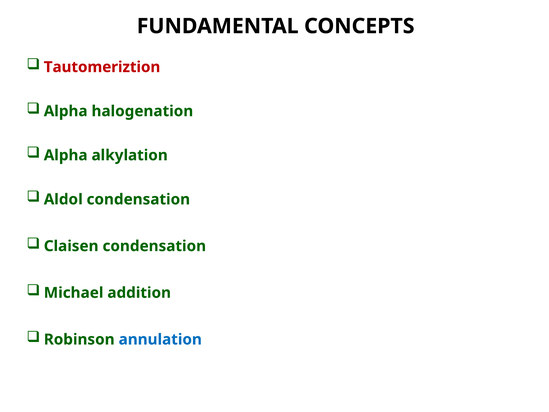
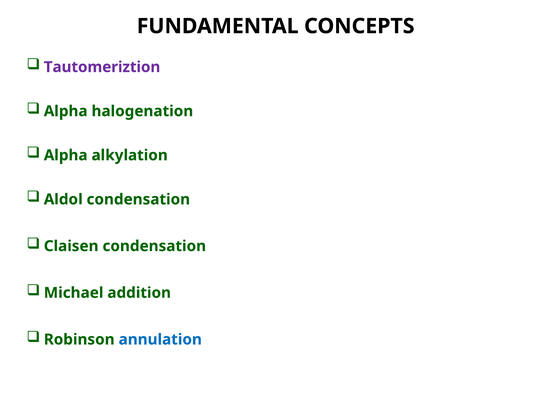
Tautomeriztion colour: red -> purple (102, 67)
